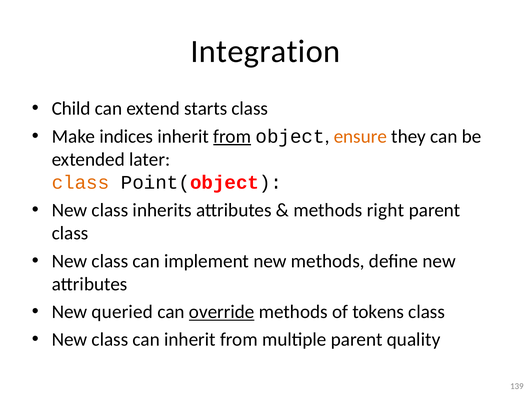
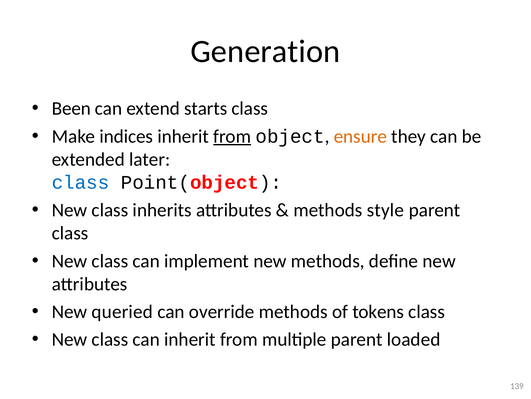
Integration: Integration -> Generation (265, 51)
Child: Child -> Been (71, 108)
class colour: orange -> blue (81, 182)
right: right -> style (385, 210)
override underline: present -> none (222, 311)
quality: quality -> loaded (414, 339)
